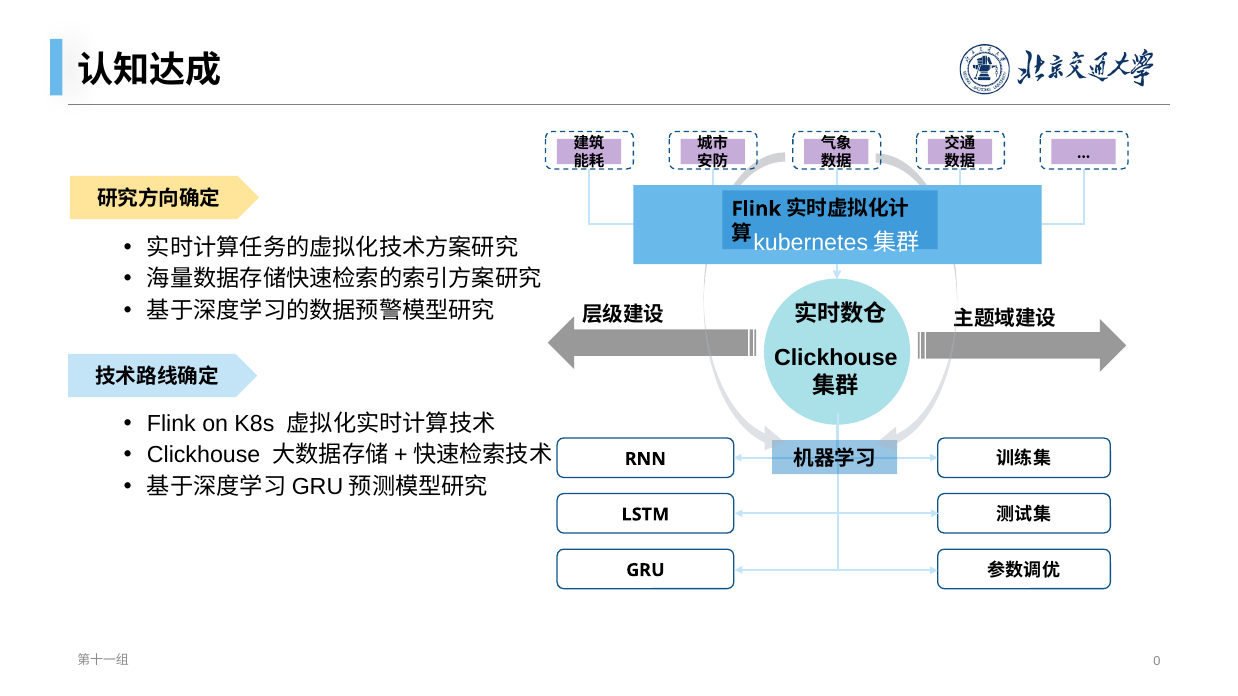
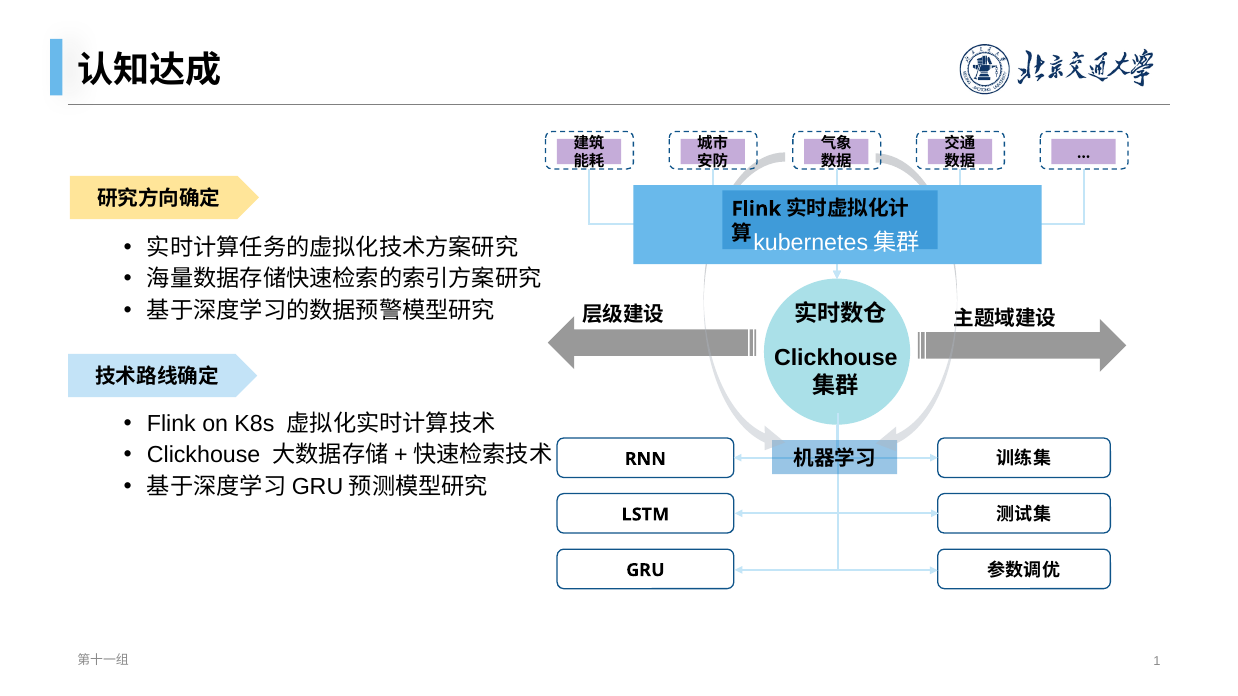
0: 0 -> 1 (1157, 662)
